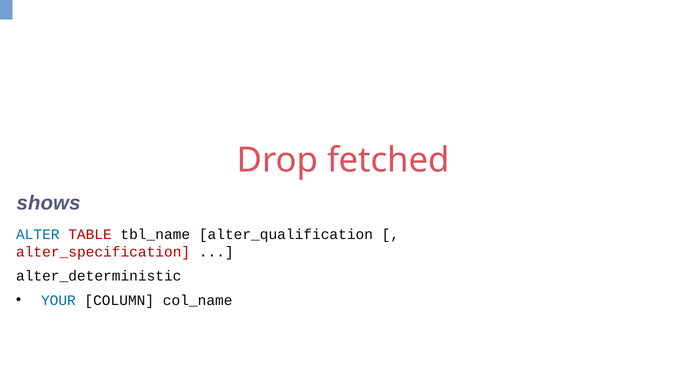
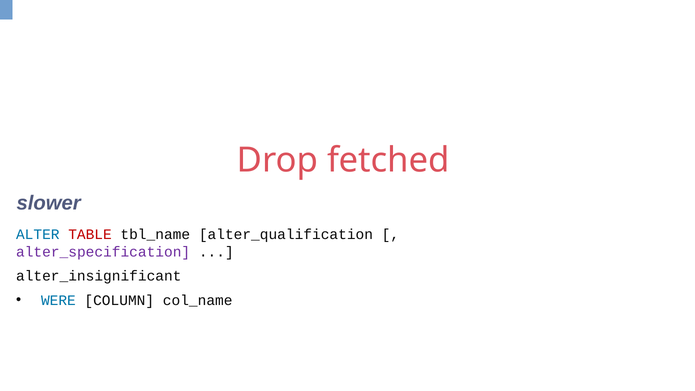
shows: shows -> slower (49, 203)
alter_specification colour: red -> purple (103, 252)
alter_deterministic: alter_deterministic -> alter_insignificant (99, 276)
YOUR: YOUR -> WERE (58, 300)
